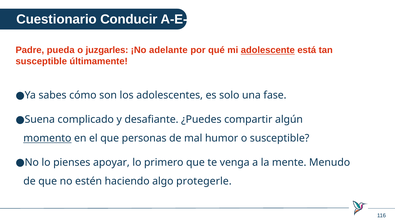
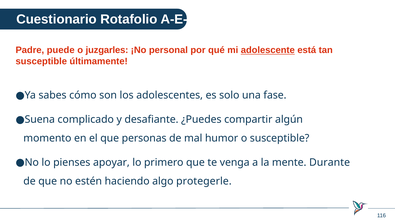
Conducir: Conducir -> Rotafolio (129, 19)
pueda: pueda -> puede (61, 50)
adelante: adelante -> personal (168, 50)
momento underline: present -> none (47, 138)
Menudo: Menudo -> Durante (330, 163)
